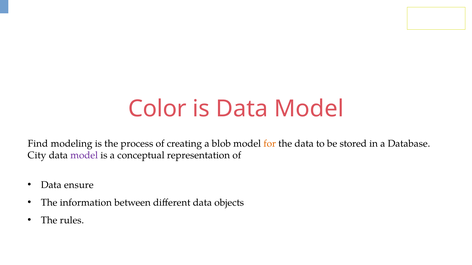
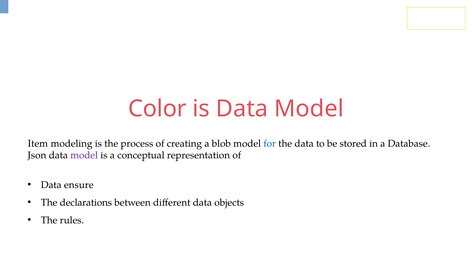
Find: Find -> Item (38, 144)
for colour: orange -> blue (270, 144)
City: City -> Json (37, 156)
information: information -> declarations (86, 203)
